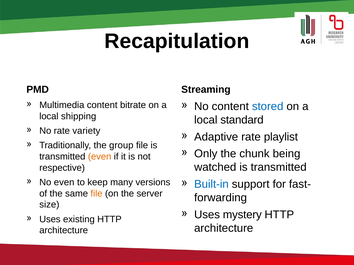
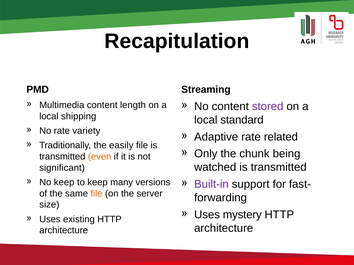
bitrate: bitrate -> length (133, 105)
stored colour: blue -> purple (268, 107)
playlist: playlist -> related (281, 137)
group: group -> easily (121, 146)
respective: respective -> significant (62, 168)
No even: even -> keep (64, 183)
Built-in colour: blue -> purple (211, 185)
